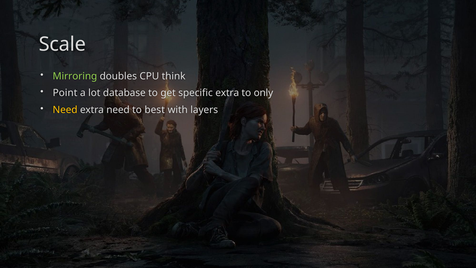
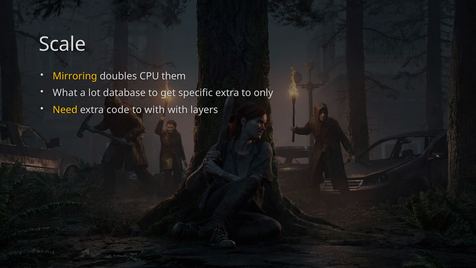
Mirroring colour: light green -> yellow (75, 76)
think: think -> them (174, 76)
Point: Point -> What (65, 93)
extra need: need -> code (118, 110)
to best: best -> with (155, 110)
